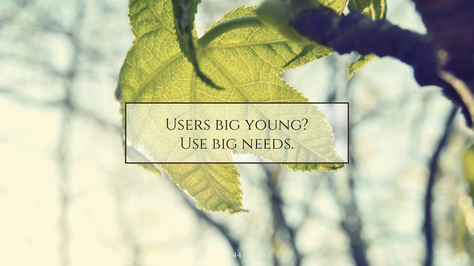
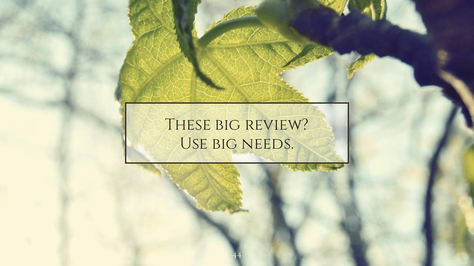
Users: Users -> These (188, 125)
young: young -> review (277, 125)
